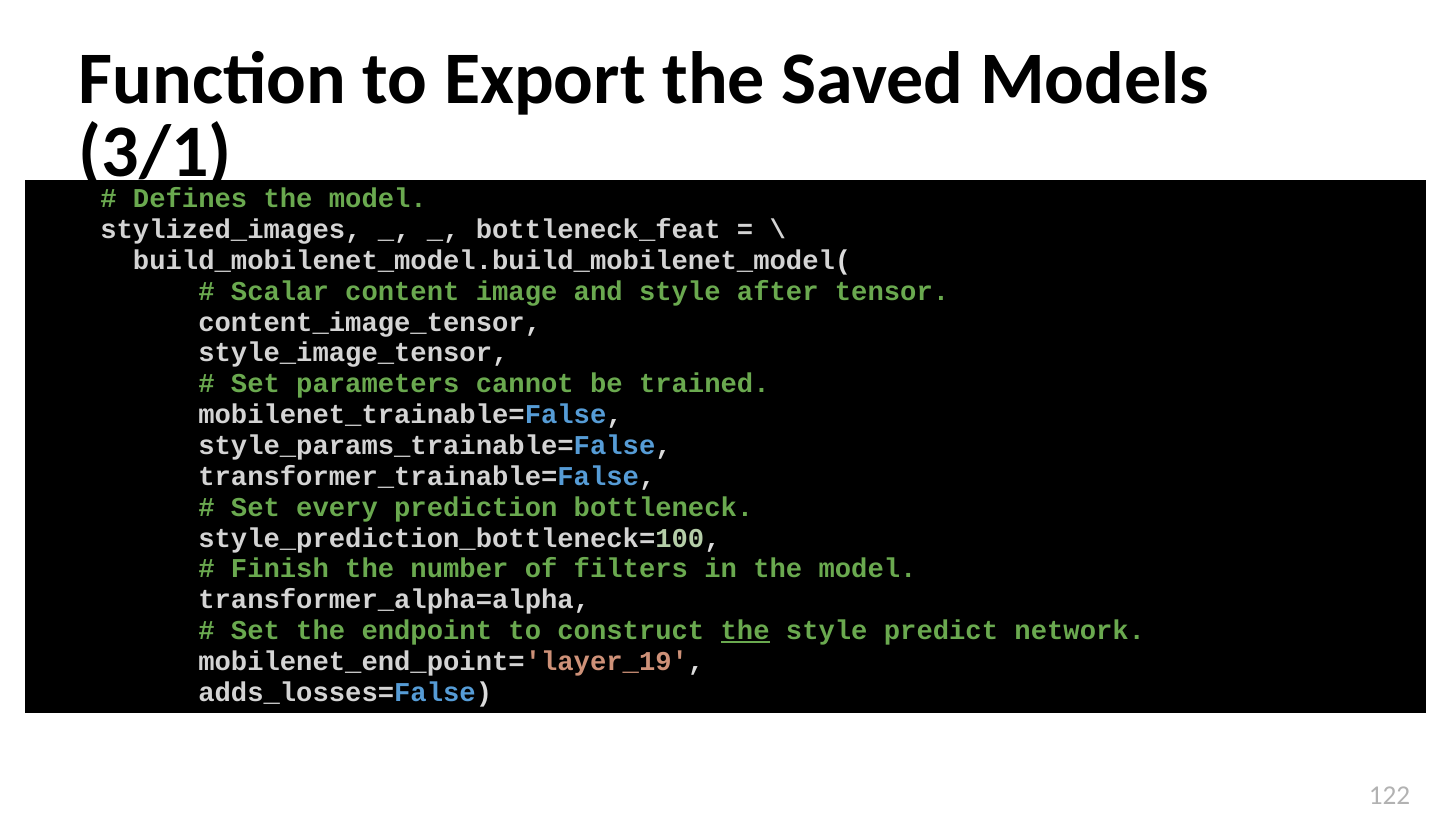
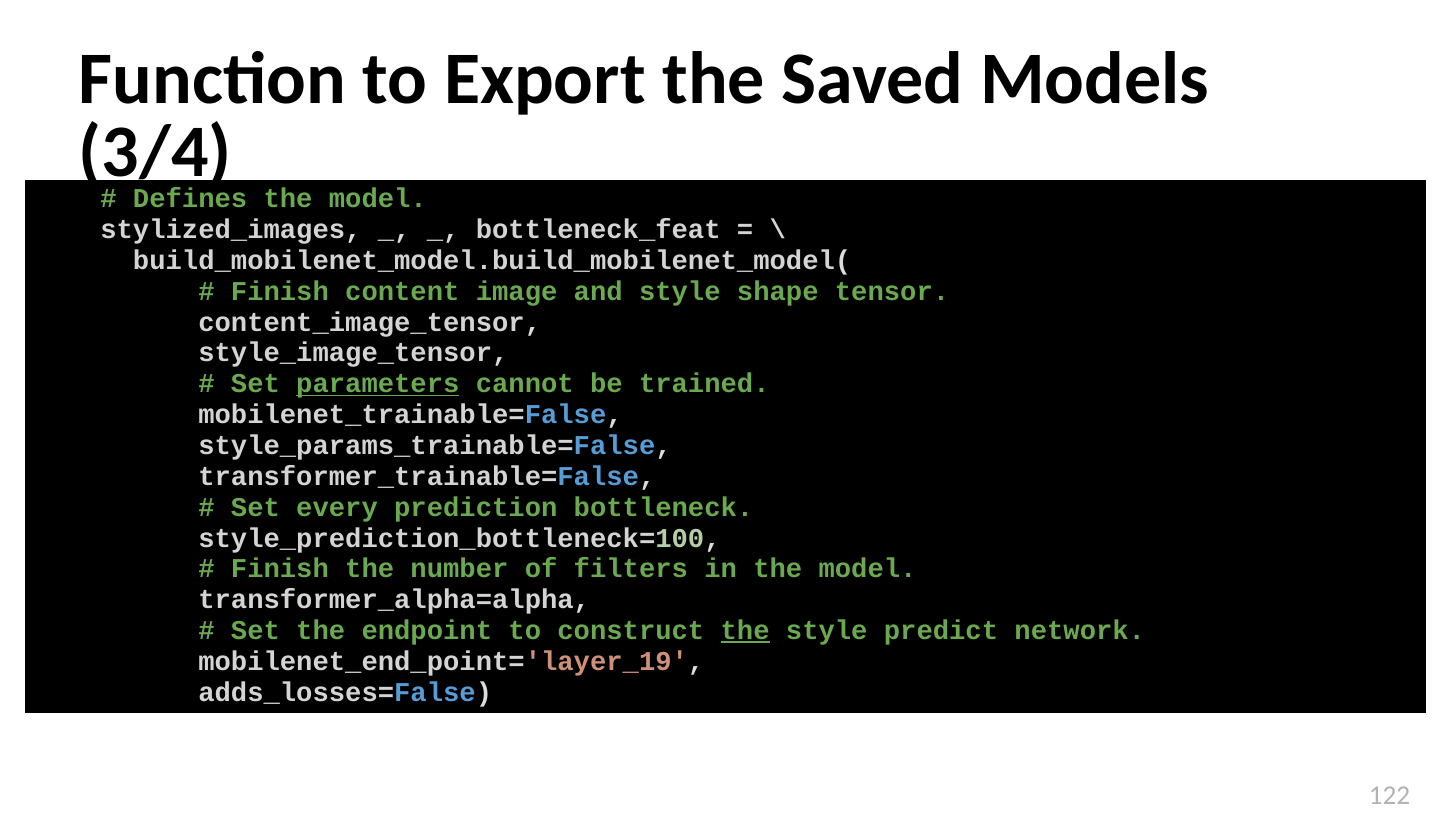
3/1: 3/1 -> 3/4 (155, 152)
Scalar: Scalar -> Finish (280, 291)
after: after -> shape (778, 291)
parameters underline: none -> present (378, 384)
